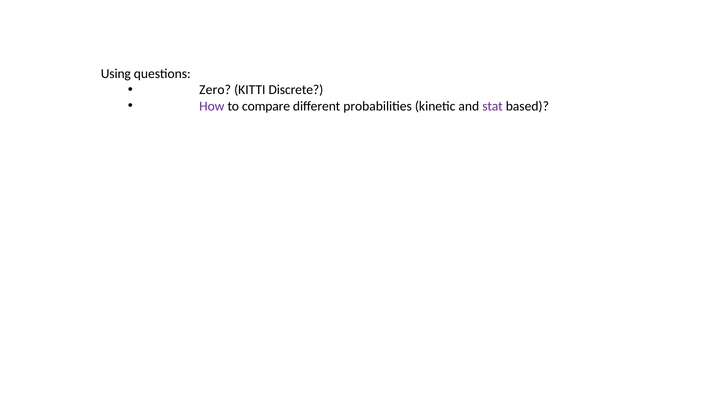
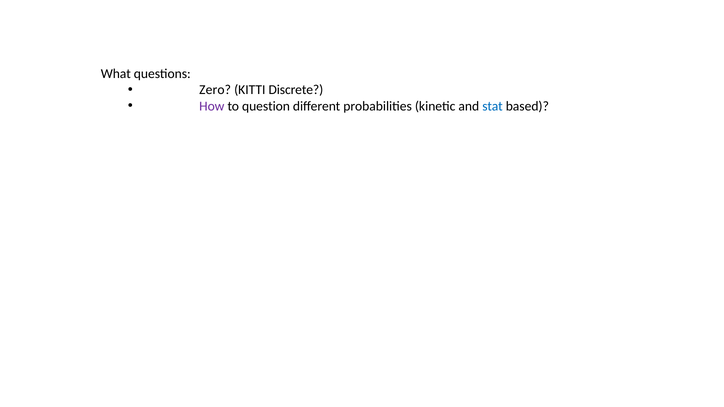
Using: Using -> What (116, 74)
compare: compare -> question (266, 106)
stat colour: purple -> blue (493, 106)
